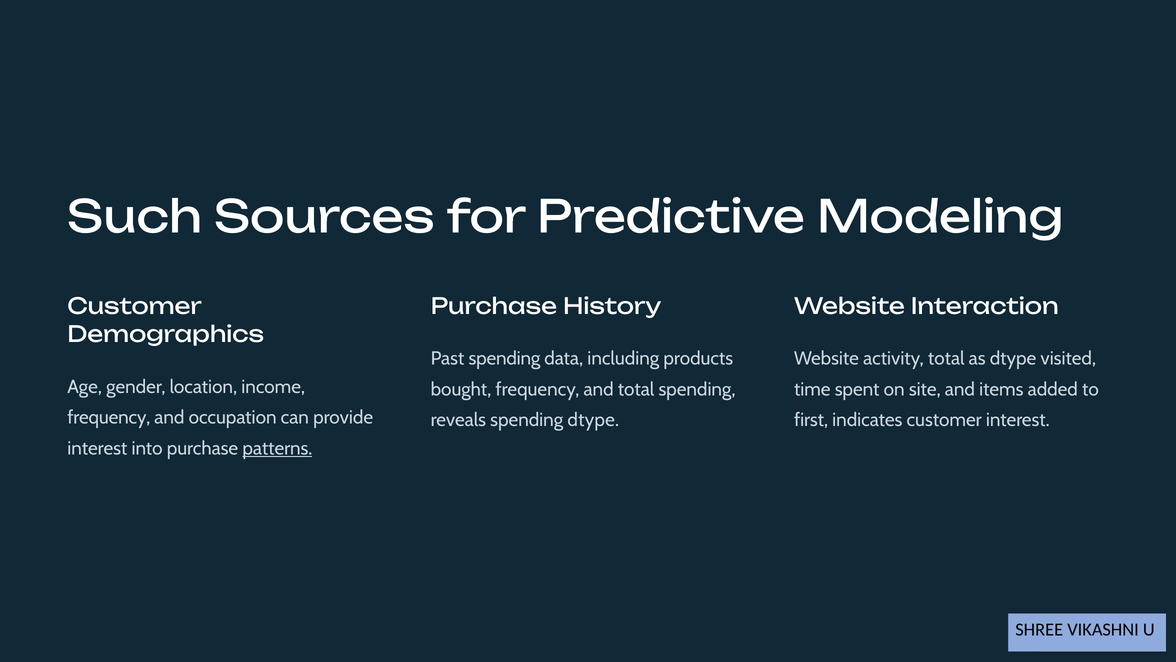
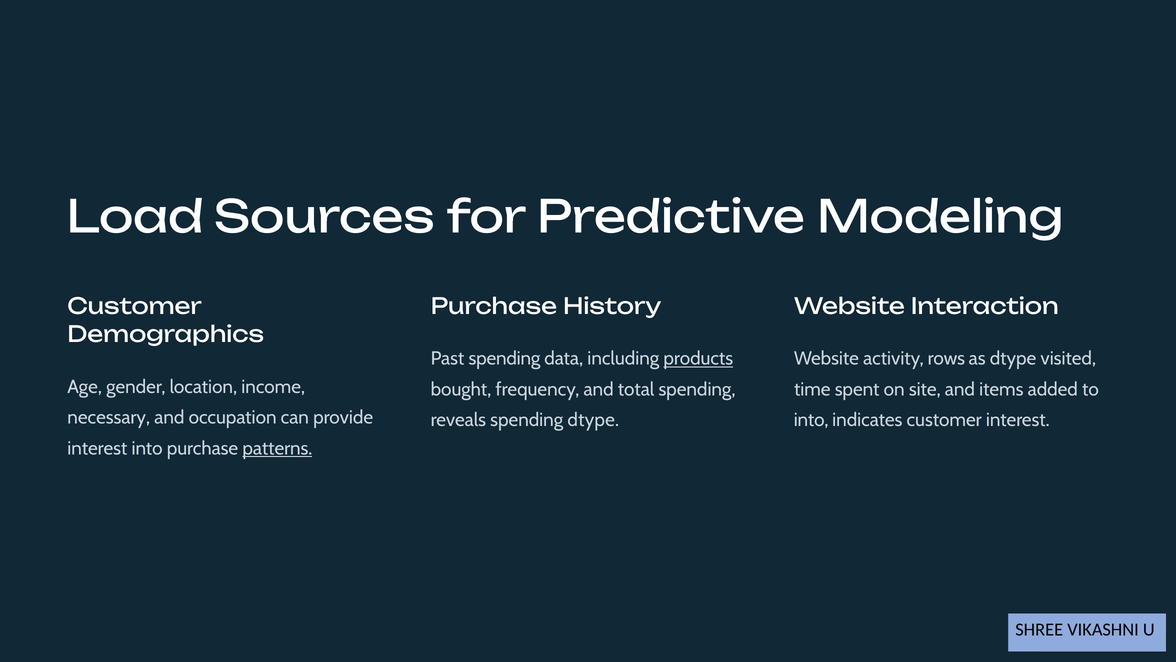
Such: Such -> Load (135, 218)
products underline: none -> present (698, 358)
activity total: total -> rows (946, 358)
frequency: frequency -> necessary (109, 417)
first: first -> into (811, 420)
